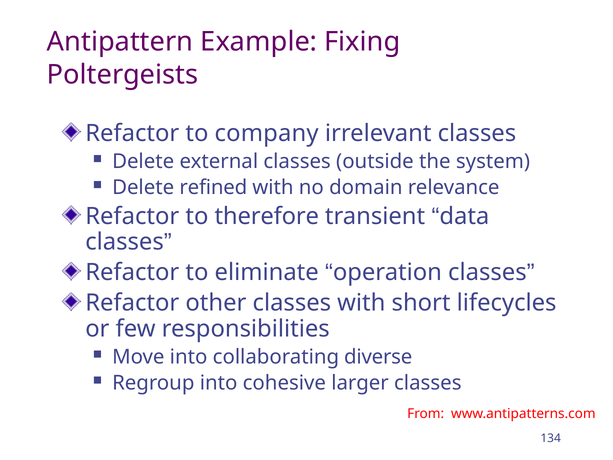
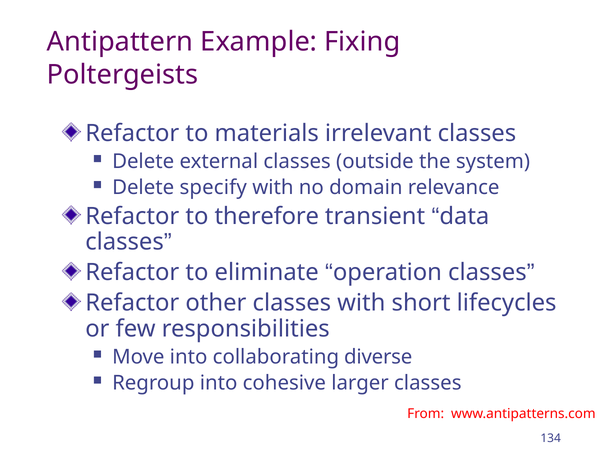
company: company -> materials (267, 133)
refined: refined -> specify (213, 187)
